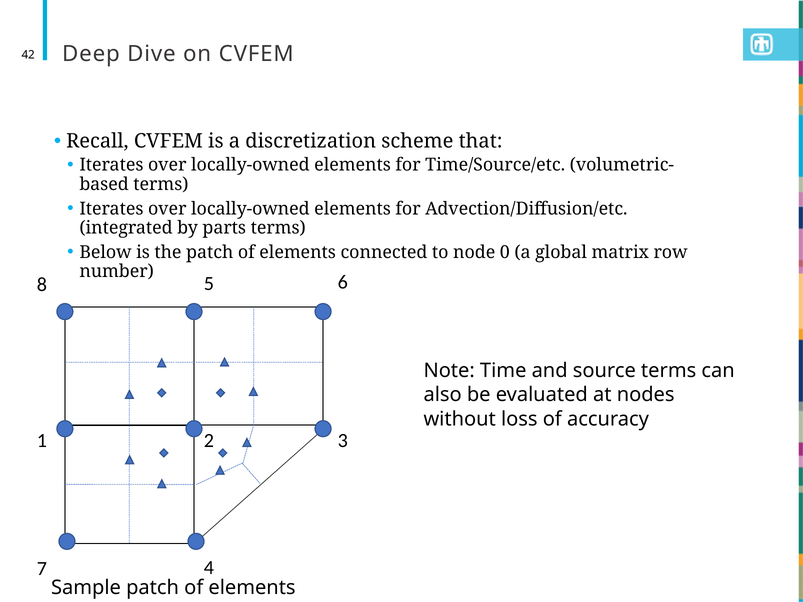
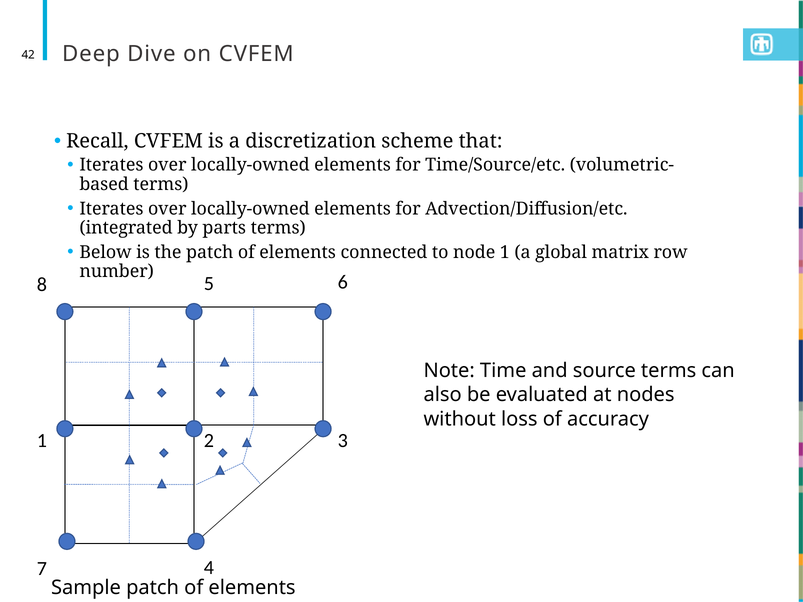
node 0: 0 -> 1 (505, 252)
